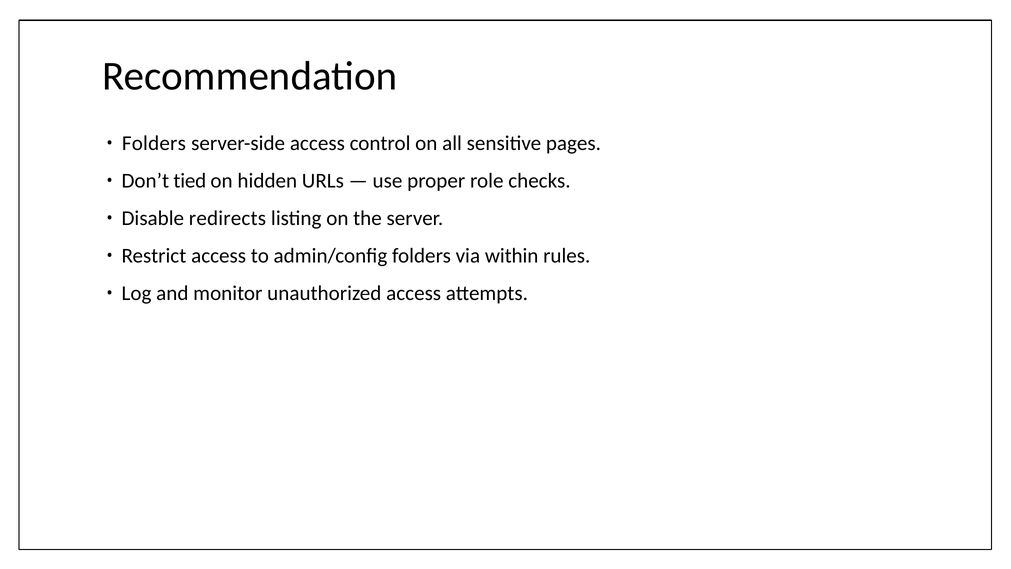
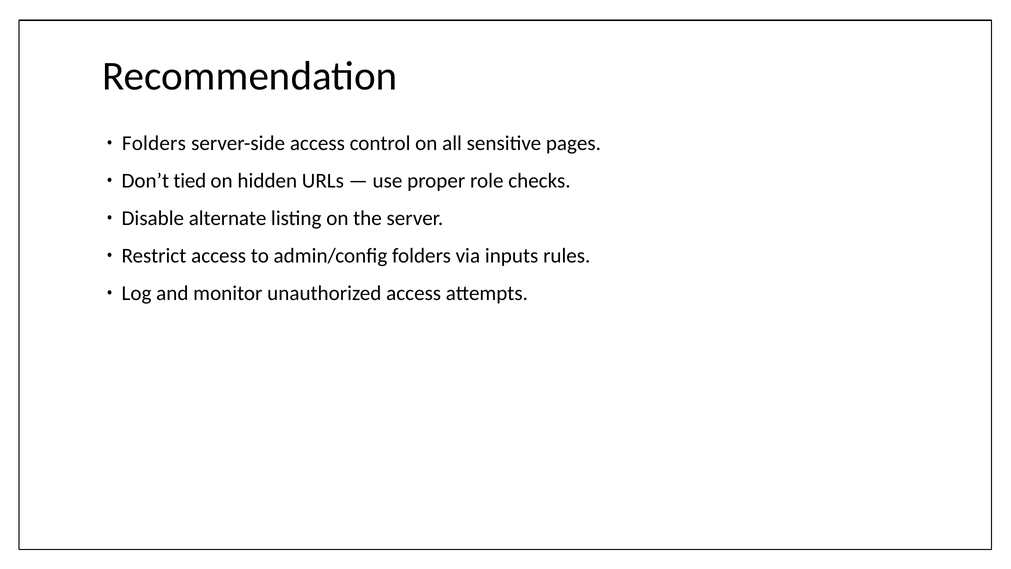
redirects: redirects -> alternate (228, 218)
within: within -> inputs (512, 256)
